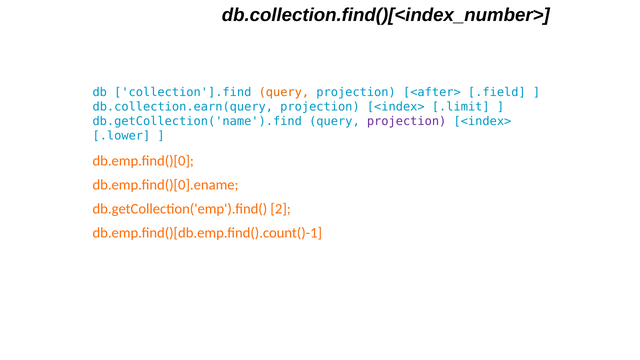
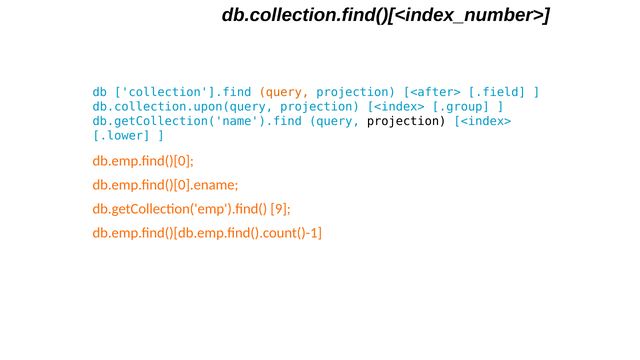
db.collection.earn(query: db.collection.earn(query -> db.collection.upon(query (183, 107)
.limit: .limit -> .group (461, 107)
projection colour: purple -> black (407, 121)
2: 2 -> 9 (281, 209)
